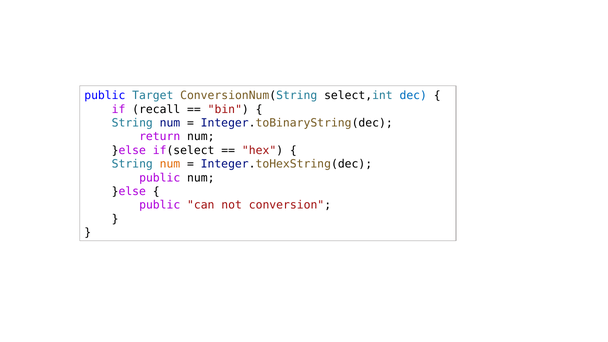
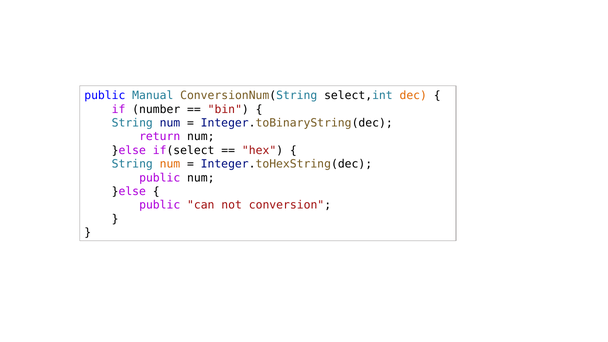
Target: Target -> Manual (153, 96)
dec colour: blue -> orange (413, 96)
recall: recall -> number (156, 109)
